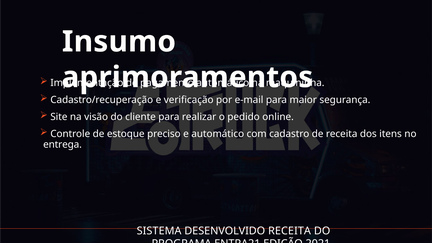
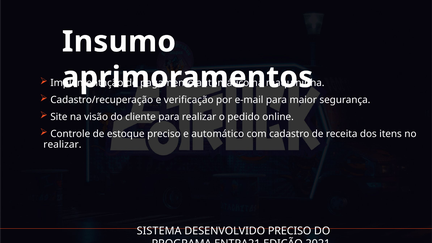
entrega: entrega -> realizar (62, 144)
DESENVOLVIDO RECEITA: RECEITA -> PRECISO (290, 231)
